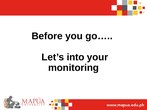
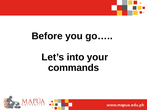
monitoring: monitoring -> commands (74, 68)
